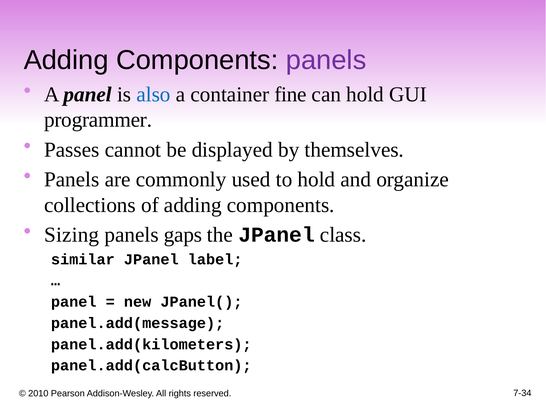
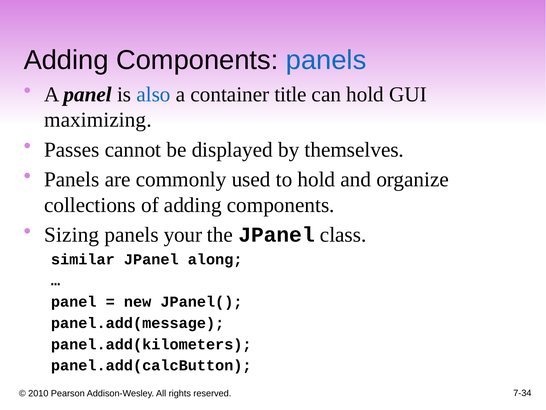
panels colour: purple -> blue (326, 60)
fine: fine -> title (291, 94)
programmer: programmer -> maximizing (98, 120)
gaps: gaps -> your (183, 235)
label: label -> along (215, 259)
